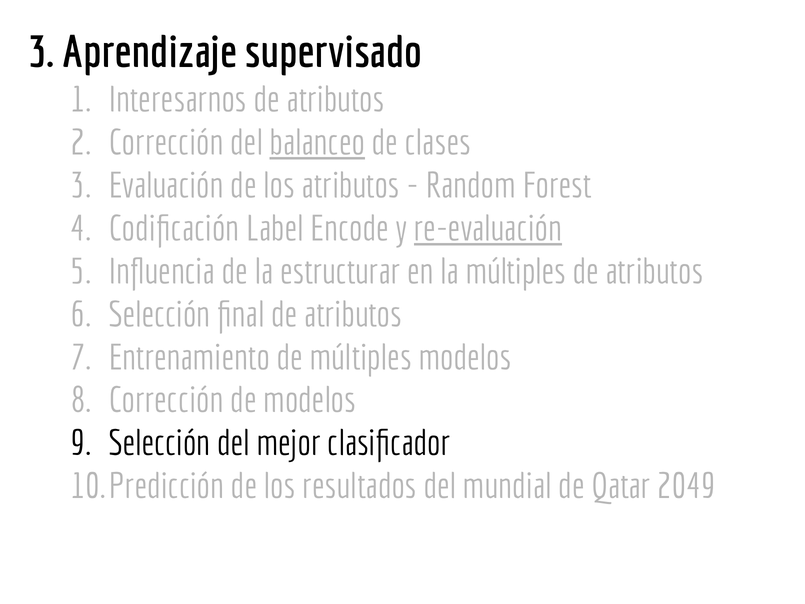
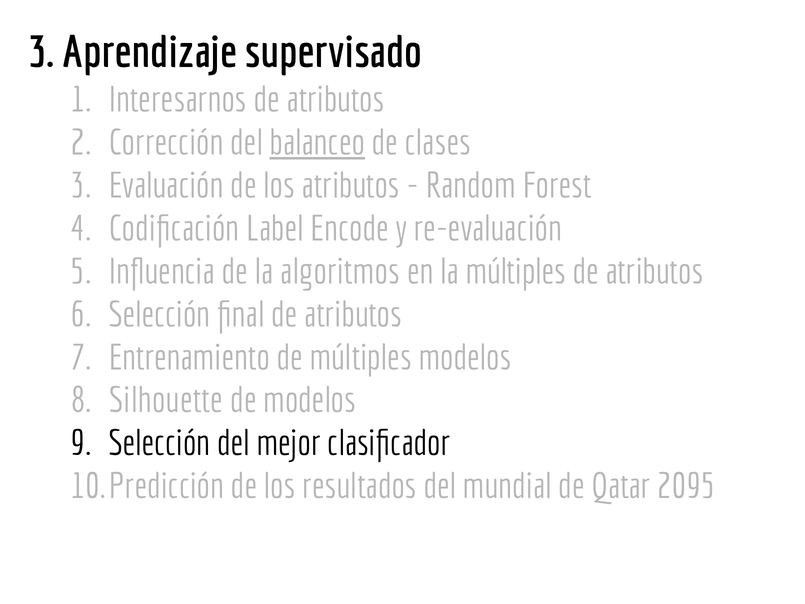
re-evaluación underline: present -> none (488, 229)
estructurar: estructurar -> algoritmos (340, 272)
Corrección: Corrección -> Silhouette (166, 401)
2049: 2049 -> 2095 (687, 486)
